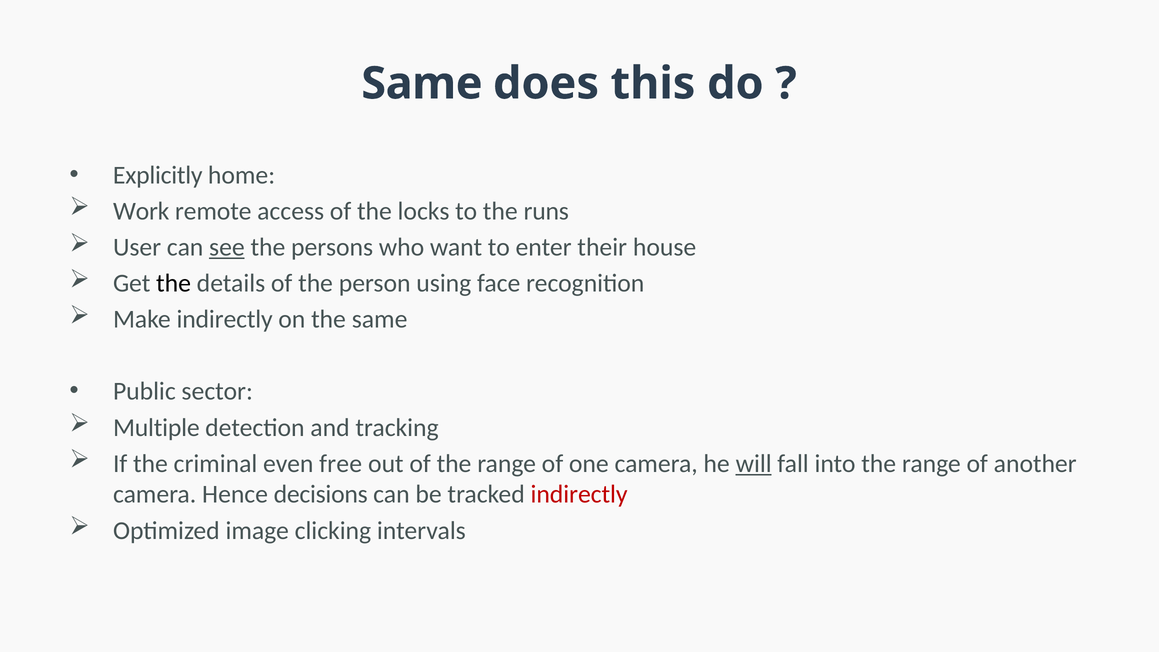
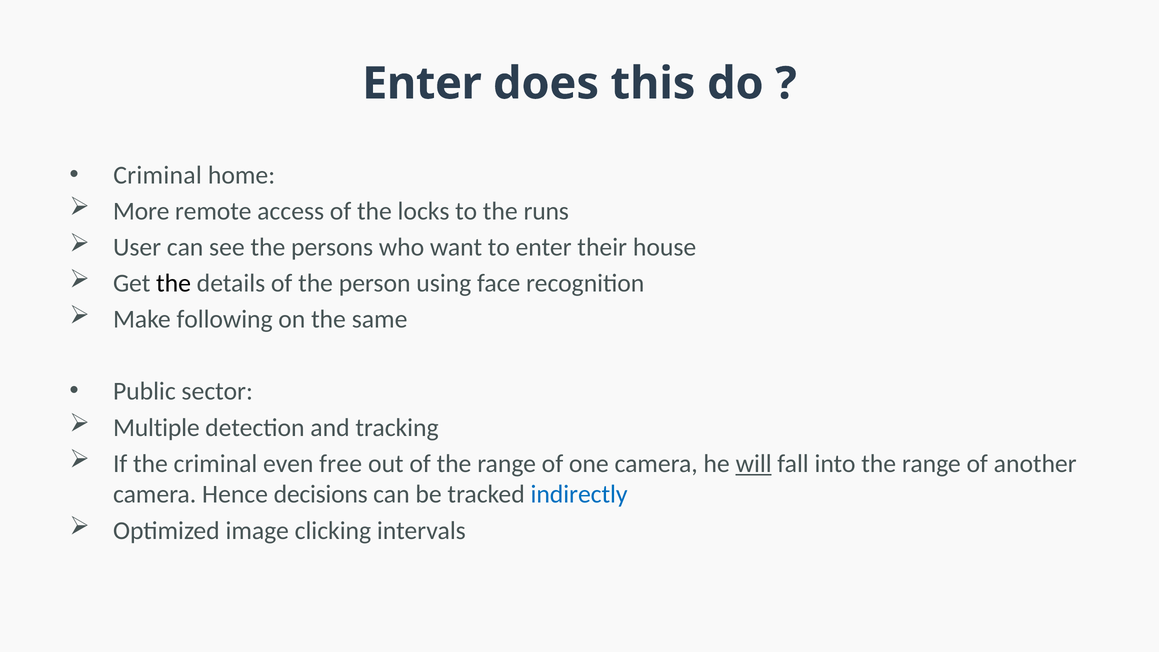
Same: Same -> Enter (422, 84)
Explicitly: Explicitly -> Criminal (158, 175)
Work: Work -> More (141, 211)
see underline: present -> none (227, 247)
Make indirectly: indirectly -> following (225, 319)
indirectly colour: red -> blue (579, 494)
